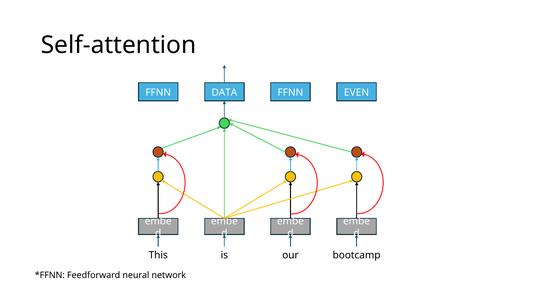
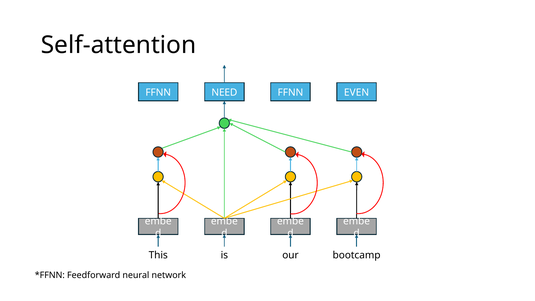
DATA: DATA -> NEED (224, 92)
